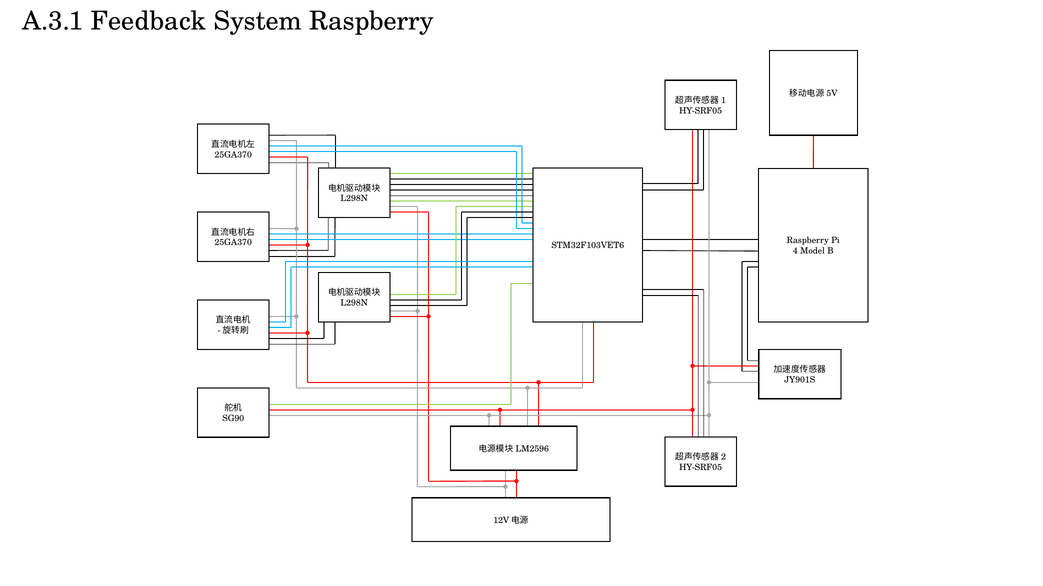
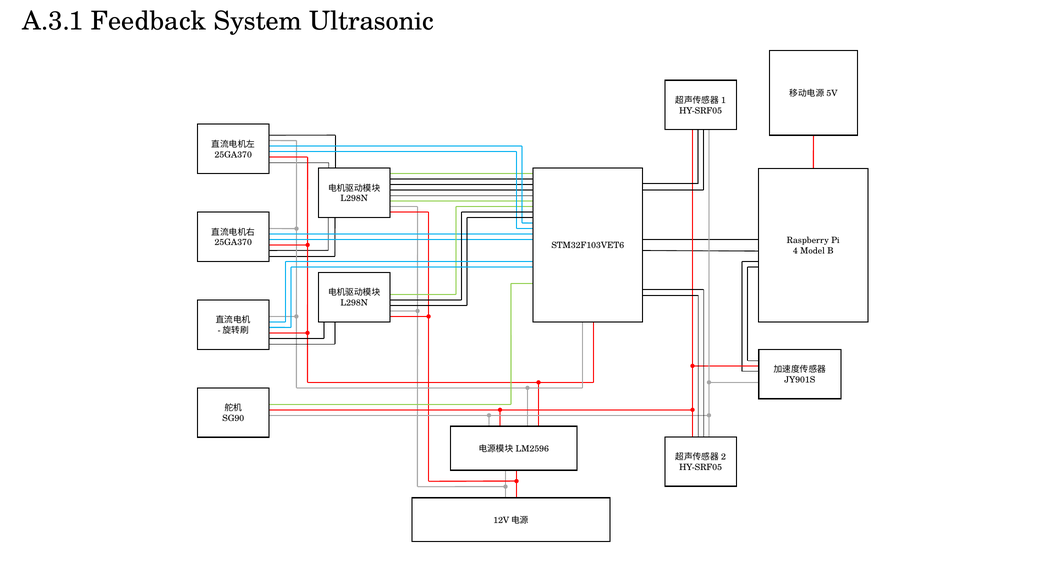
System Raspberry: Raspberry -> Ultrasonic (372, 21)
